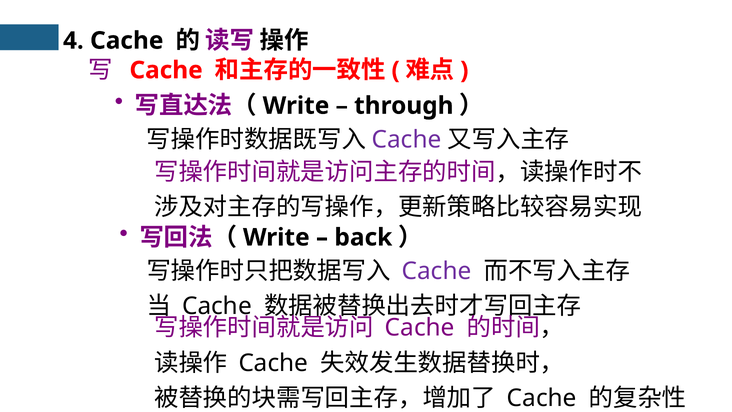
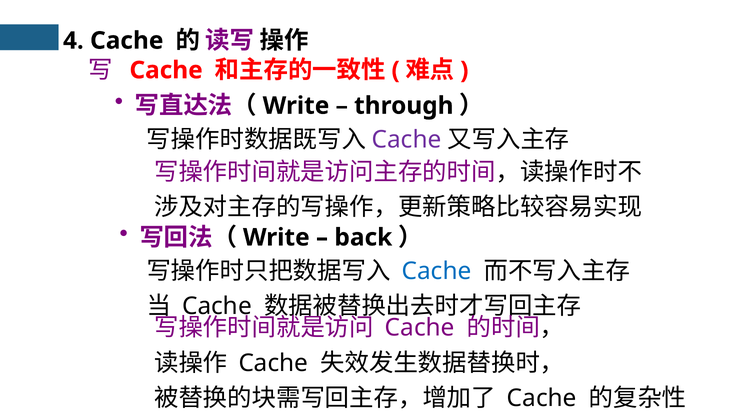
Cache colour: purple -> blue (437, 271)
